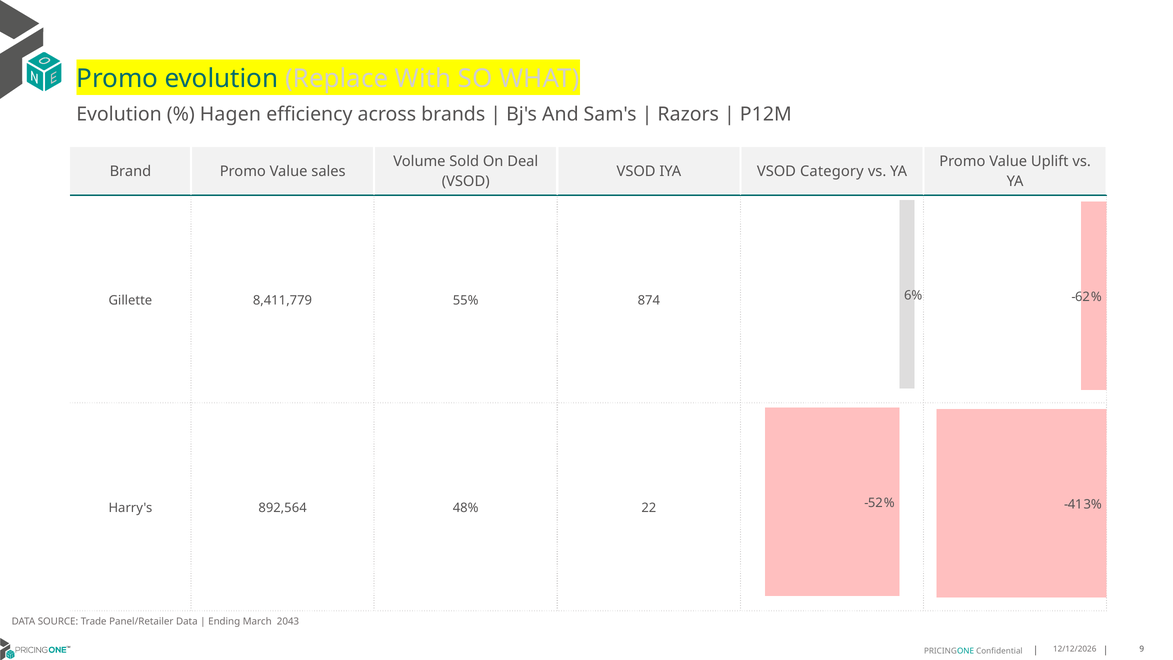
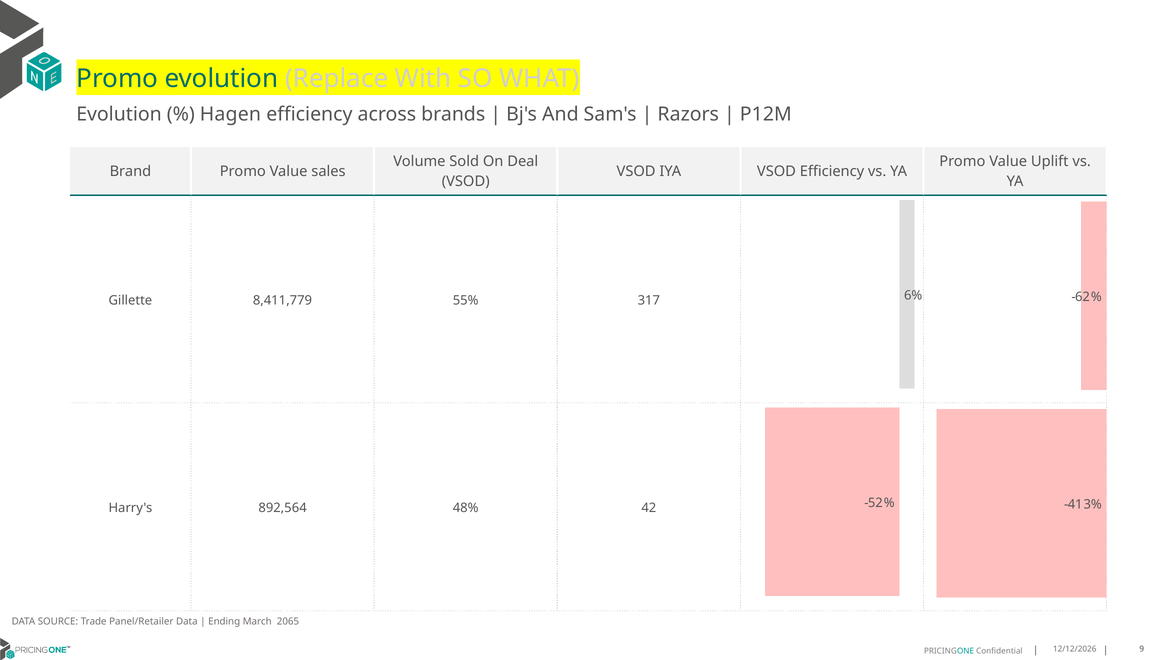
VSOD Category: Category -> Efficiency (832, 171)
874: 874 -> 317 (649, 300)
22: 22 -> 42 (649, 508)
2043: 2043 -> 2065 (288, 621)
